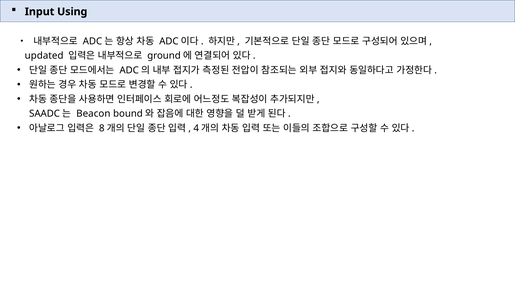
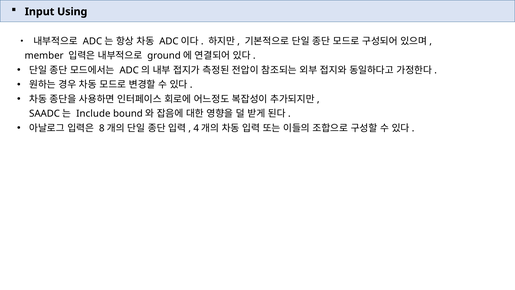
updated: updated -> member (44, 56)
Beacon: Beacon -> Include (93, 114)
